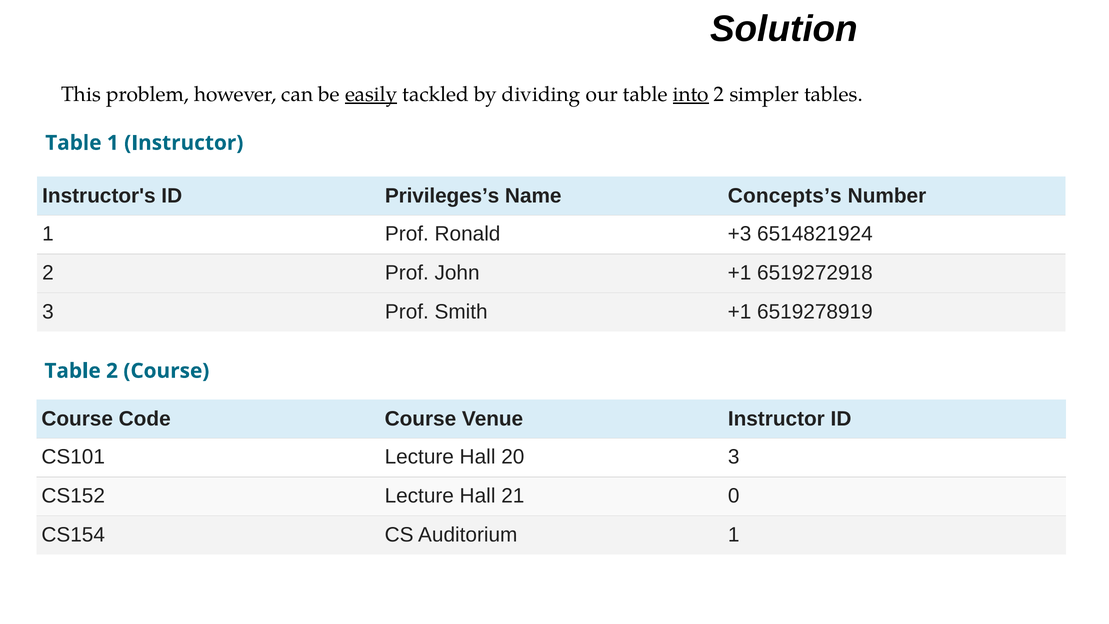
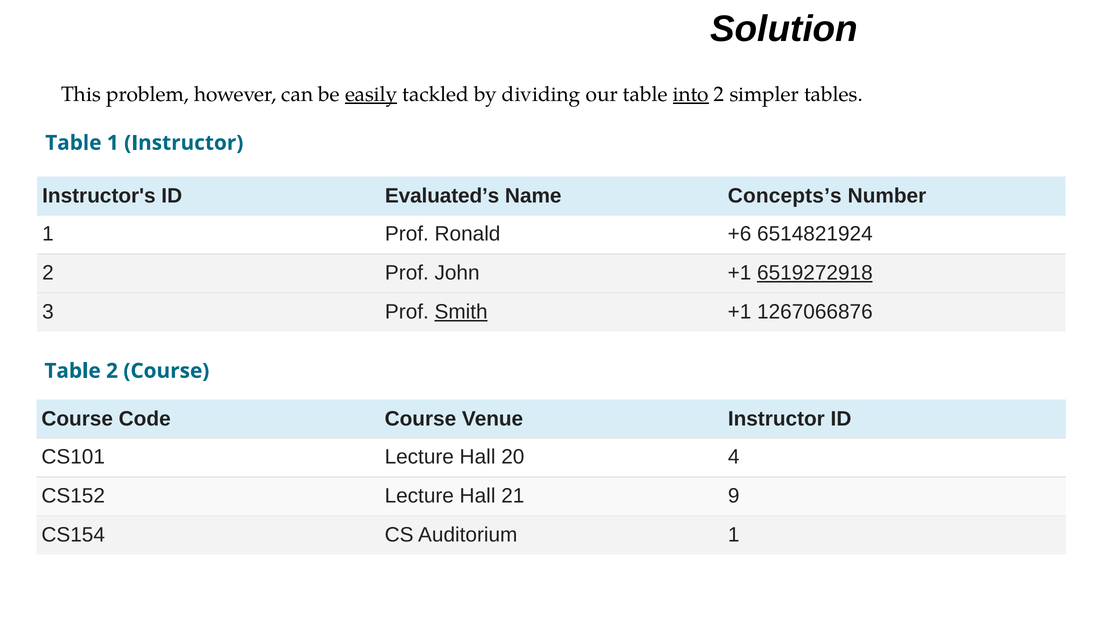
Privileges’s: Privileges’s -> Evaluated’s (442, 196)
+3: +3 -> +6 (740, 234)
6519272918 underline: none -> present (815, 273)
Smith underline: none -> present (461, 312)
6519278919: 6519278919 -> 1267066876 (815, 312)
20 3: 3 -> 4 (734, 457)
0: 0 -> 9 (734, 496)
